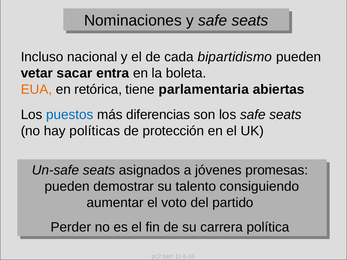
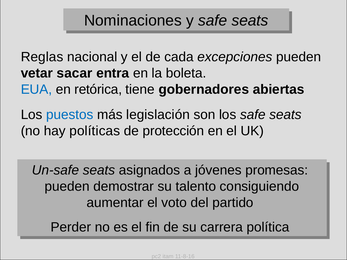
Incluso: Incluso -> Reglas (42, 57)
bipartidismo: bipartidismo -> excepciones (235, 57)
EUA colour: orange -> blue (36, 89)
parlamentaria: parlamentaria -> gobernadores (204, 89)
diferencias: diferencias -> legislación (158, 115)
